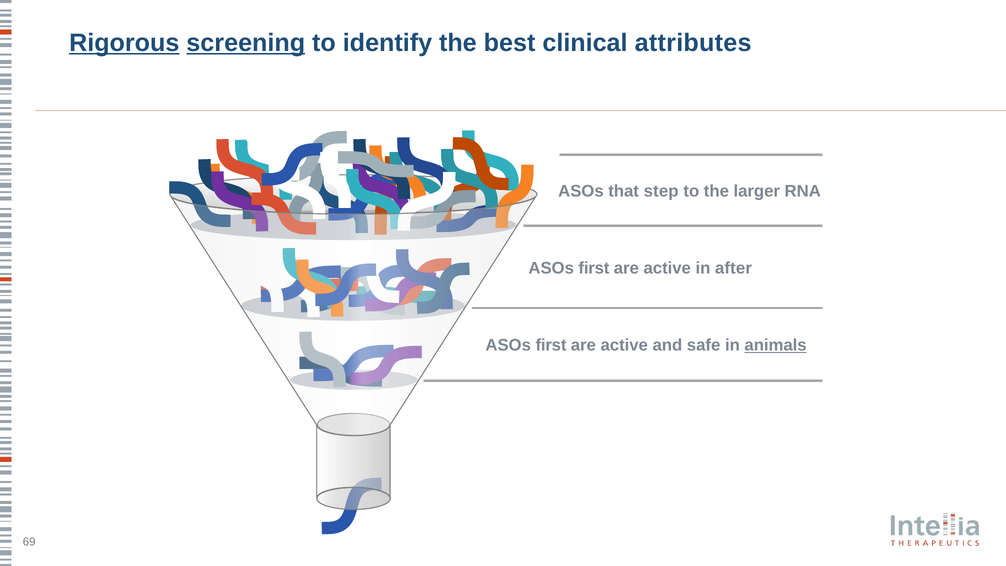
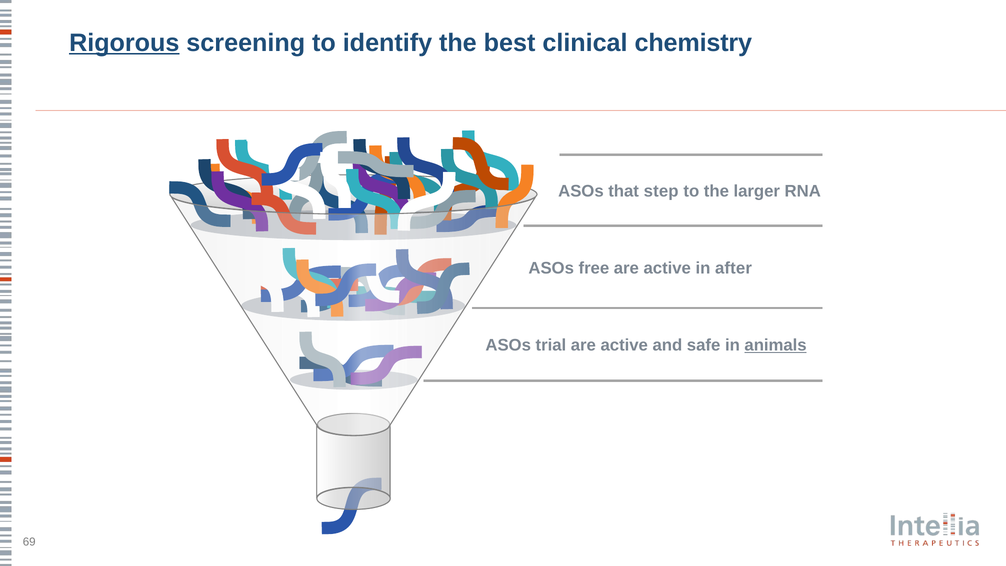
screening underline: present -> none (246, 43)
attributes: attributes -> chemistry (693, 43)
first: first -> free (594, 268)
first: first -> trial (551, 345)
